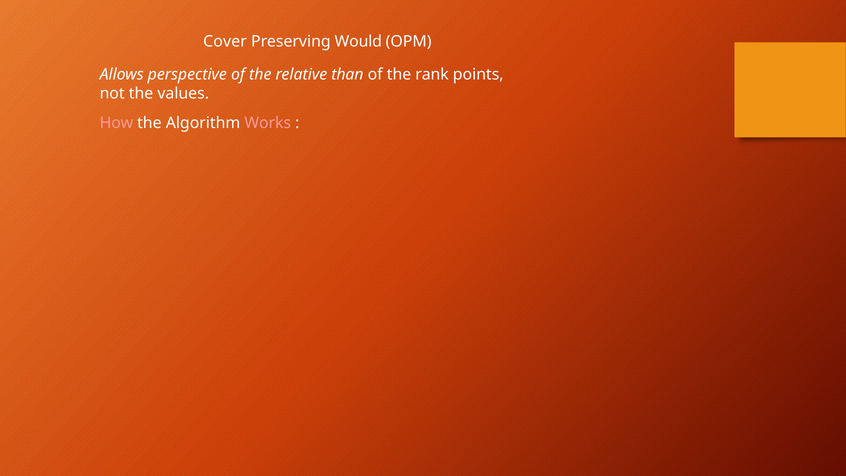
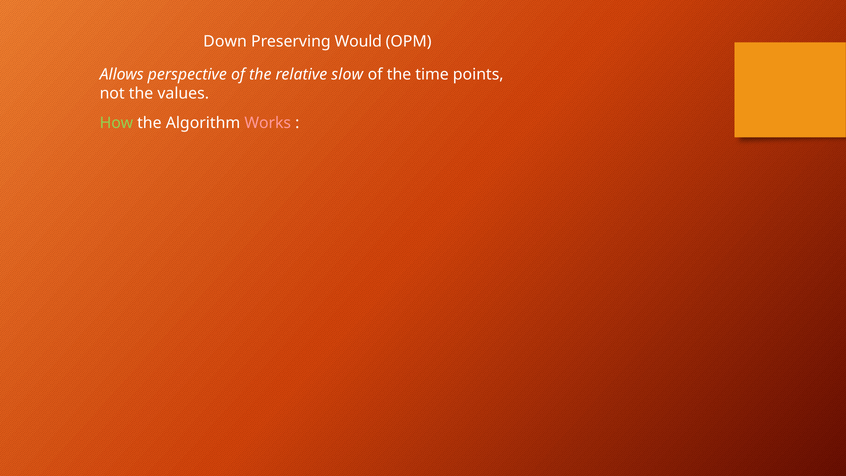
Cover: Cover -> Down (225, 41)
than: than -> slow (347, 75)
rank: rank -> time (432, 75)
How colour: pink -> light green (116, 123)
